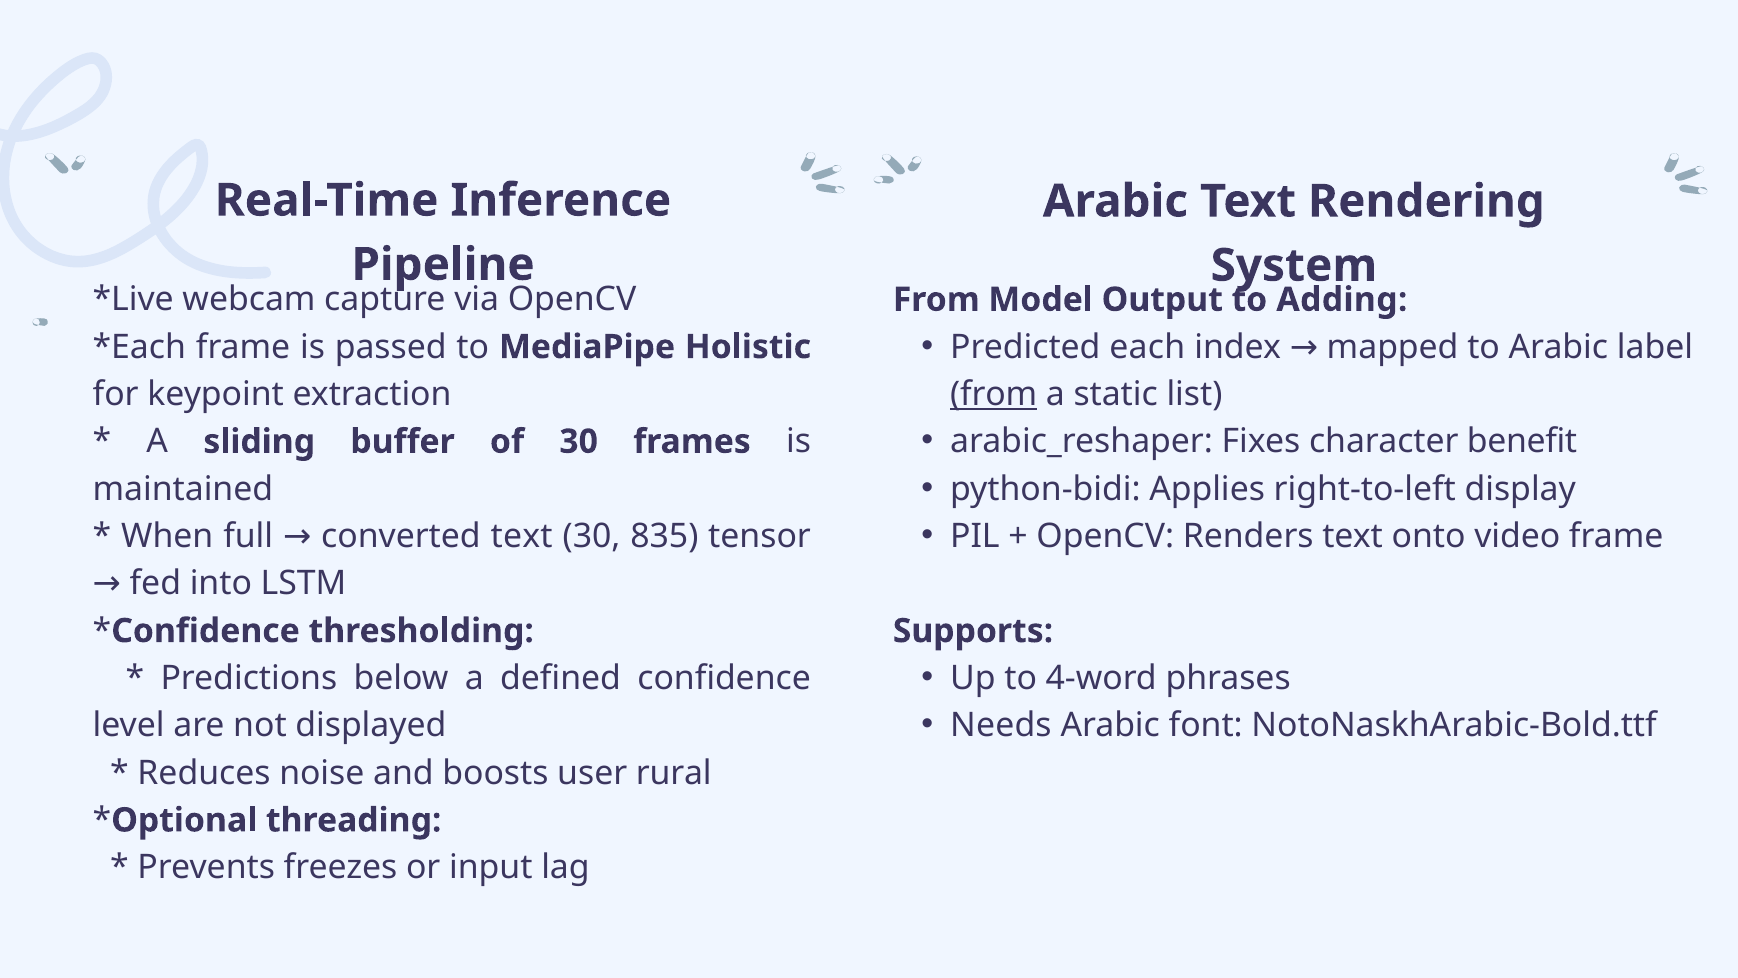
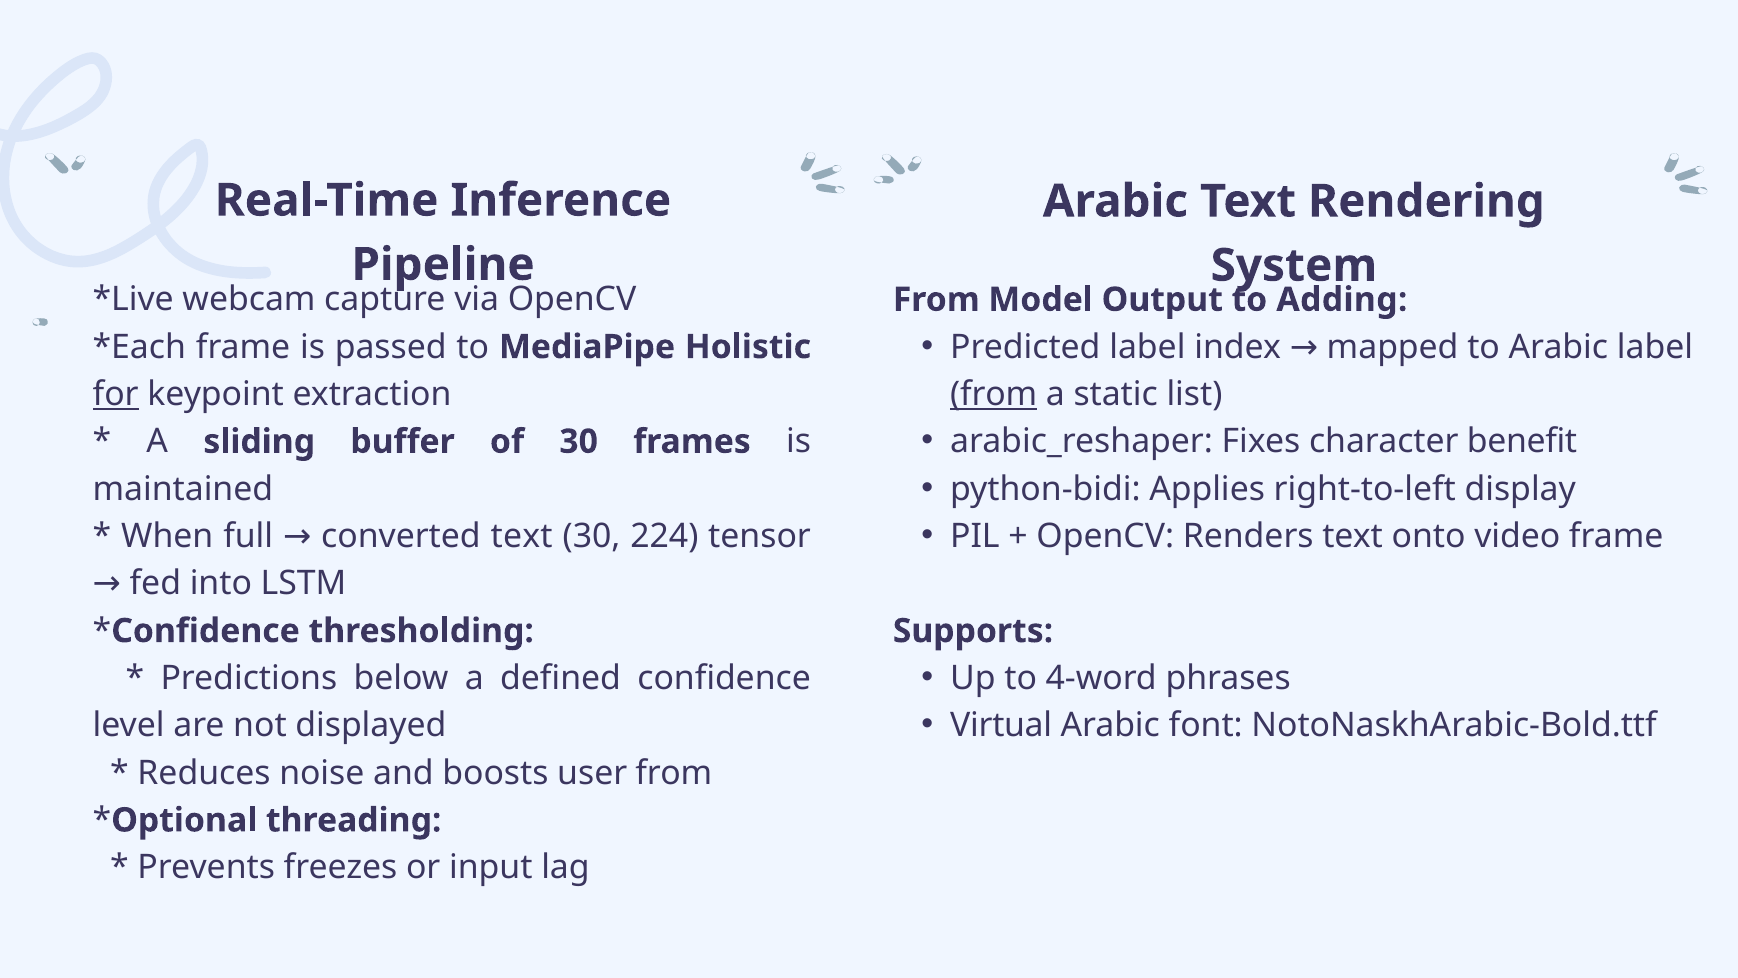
Predicted each: each -> label (1147, 347)
for underline: none -> present (116, 394)
835: 835 -> 224 (664, 536)
Needs: Needs -> Virtual (1001, 725)
user rural: rural -> from (674, 773)
